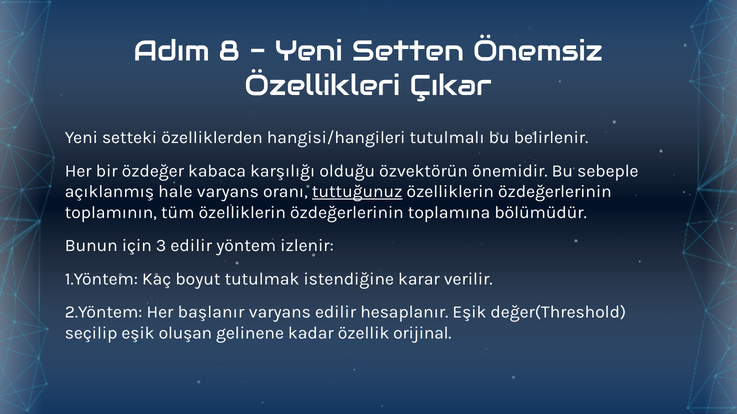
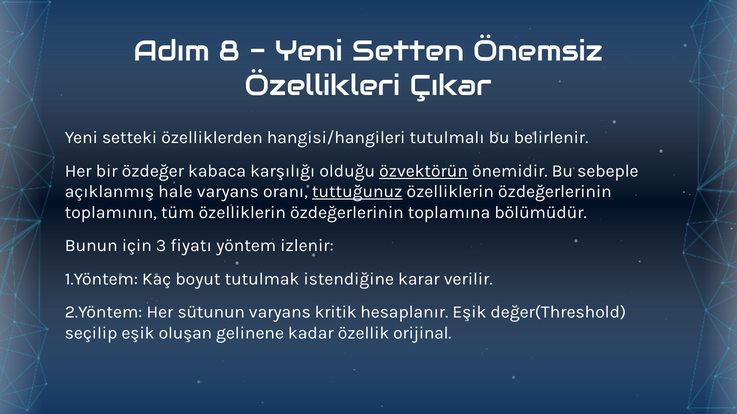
özvektörün underline: none -> present (424, 171)
3 edilir: edilir -> fiyatı (191, 246)
başlanır: başlanır -> sütunun (211, 312)
varyans edilir: edilir -> kritik (336, 312)
